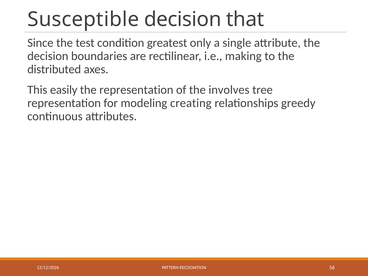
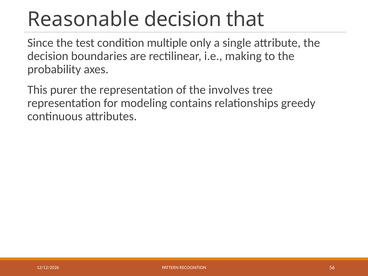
Susceptible: Susceptible -> Reasonable (83, 19)
greatest: greatest -> multiple (167, 43)
distributed: distributed -> probability (54, 69)
easily: easily -> purer (64, 90)
creating: creating -> contains (191, 103)
